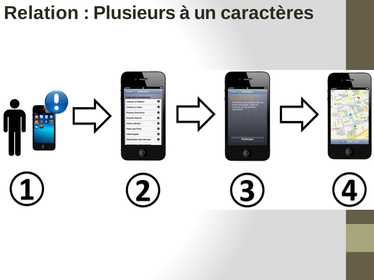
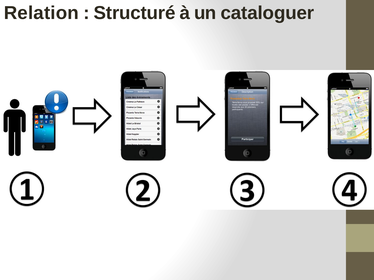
Plusieurs: Plusieurs -> Structuré (135, 13)
caractères: caractères -> cataloguer (267, 13)
